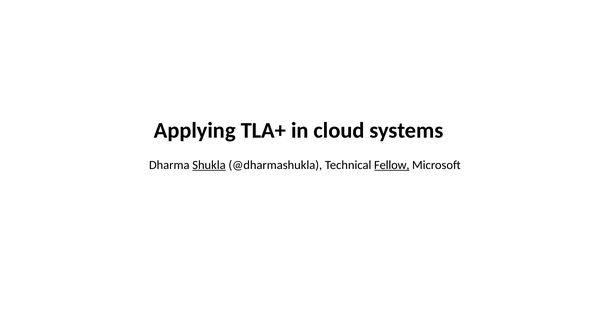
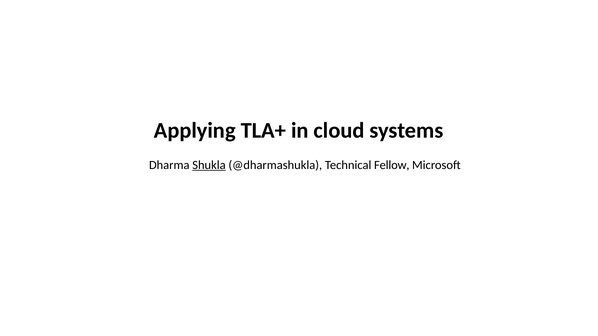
Fellow underline: present -> none (392, 165)
